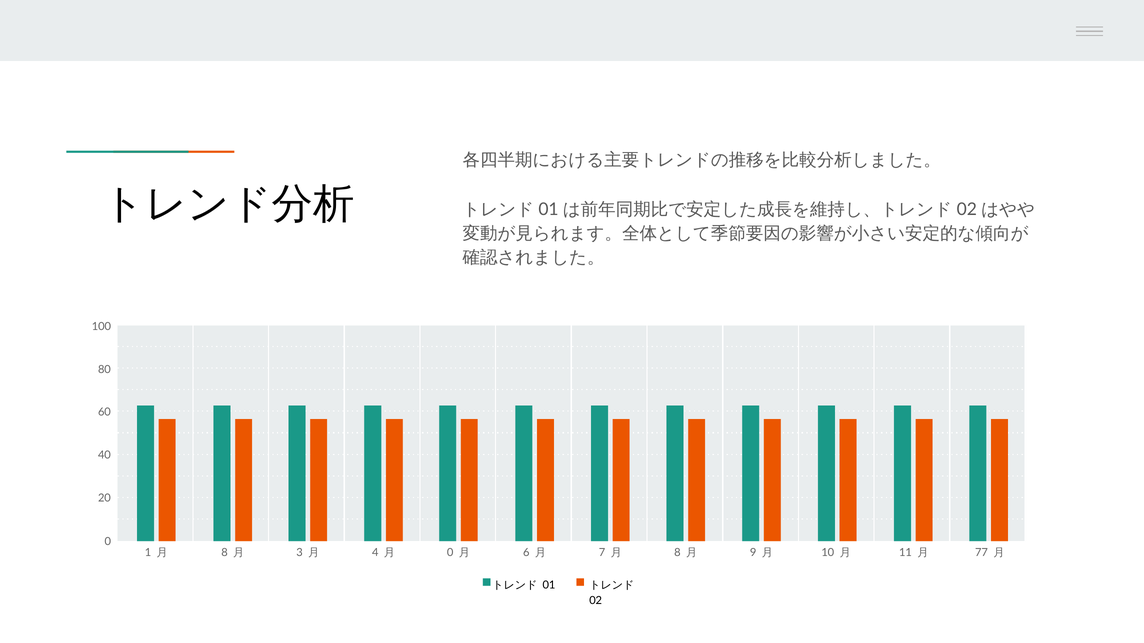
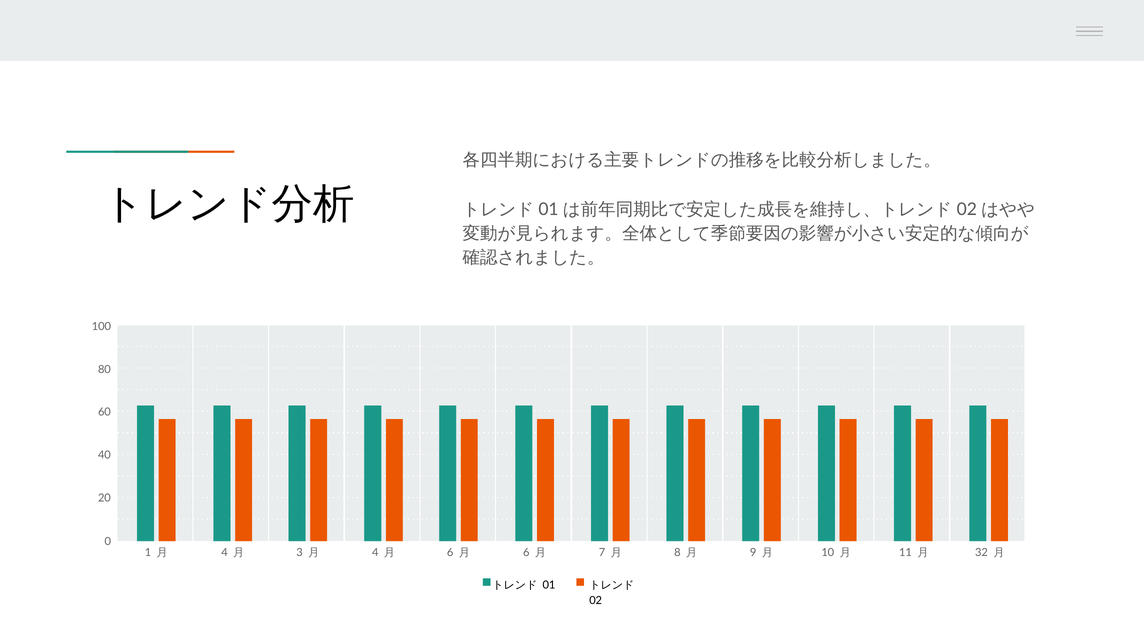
8: 8 -> 4 (225, 553)
0: 0 -> 6 (450, 553)
77: 77 -> 32 (982, 553)
